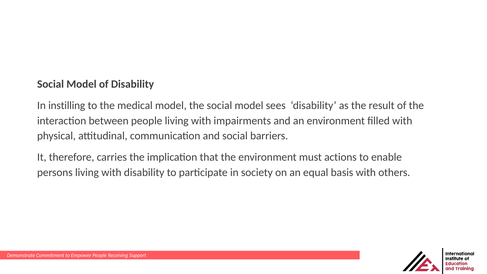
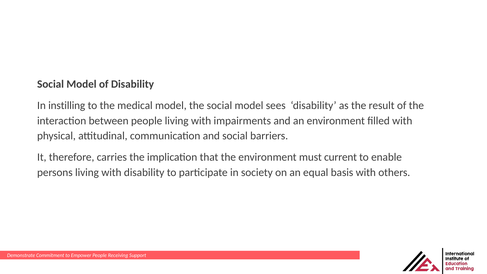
actions: actions -> current (341, 157)
